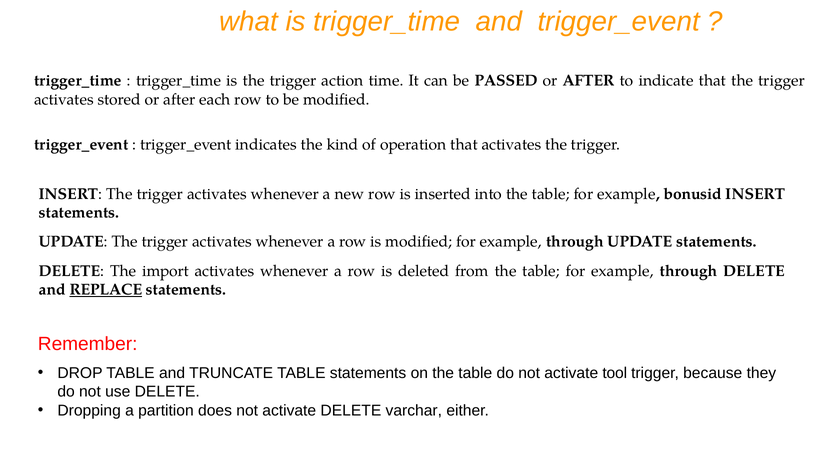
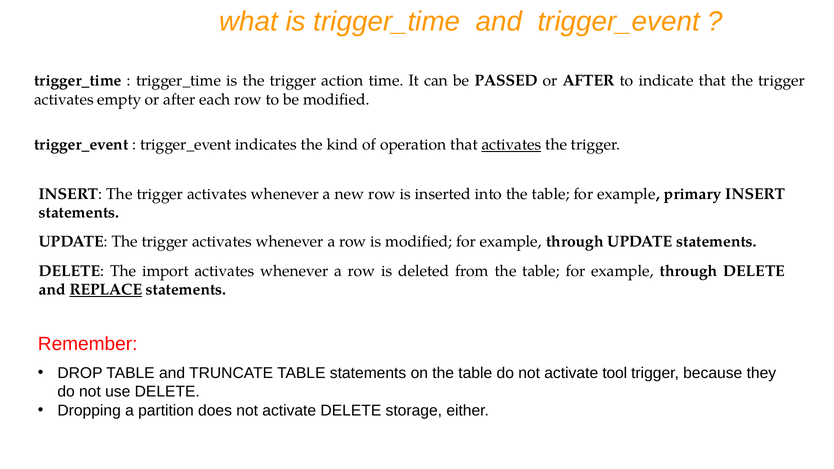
stored: stored -> empty (119, 99)
activates underline: none -> present (511, 145)
bonusid: bonusid -> primary (693, 194)
varchar: varchar -> storage (414, 410)
